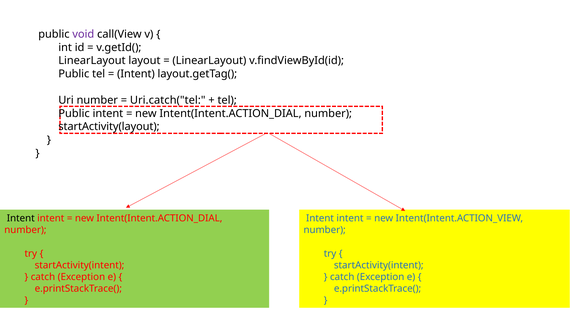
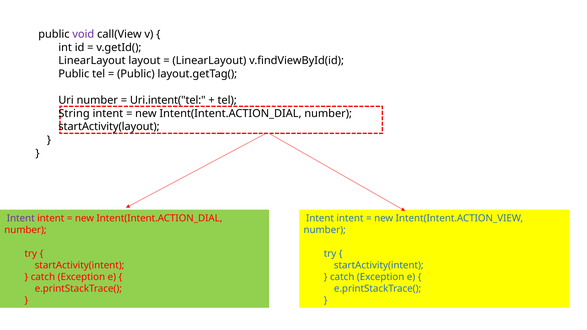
Intent: Intent -> Public (136, 74)
Uri.catch("tel: Uri.catch("tel -> Uri.intent("tel (168, 100)
Public: Public -> String (74, 114)
Intent colour: black -> purple (21, 218)
